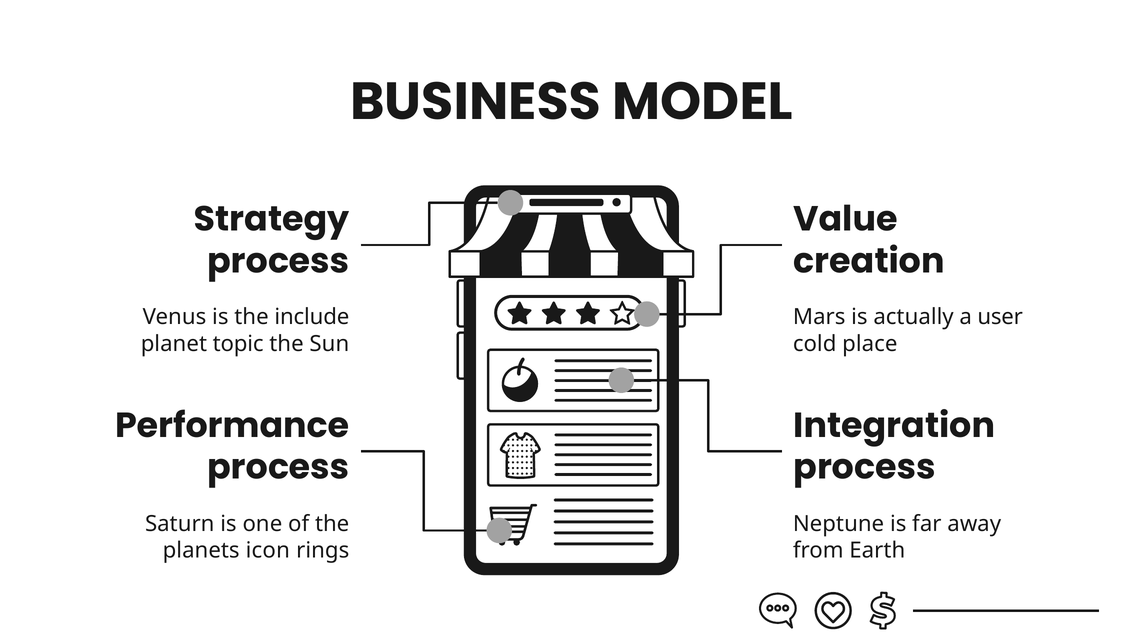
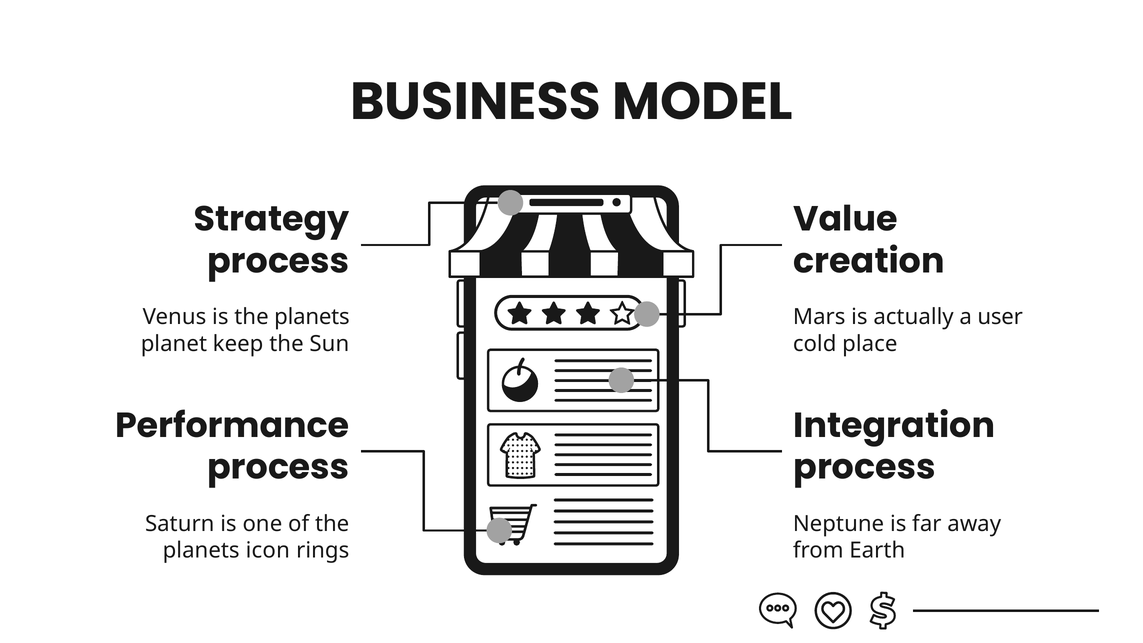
is the include: include -> planets (312, 317)
topic: topic -> keep (238, 344)
